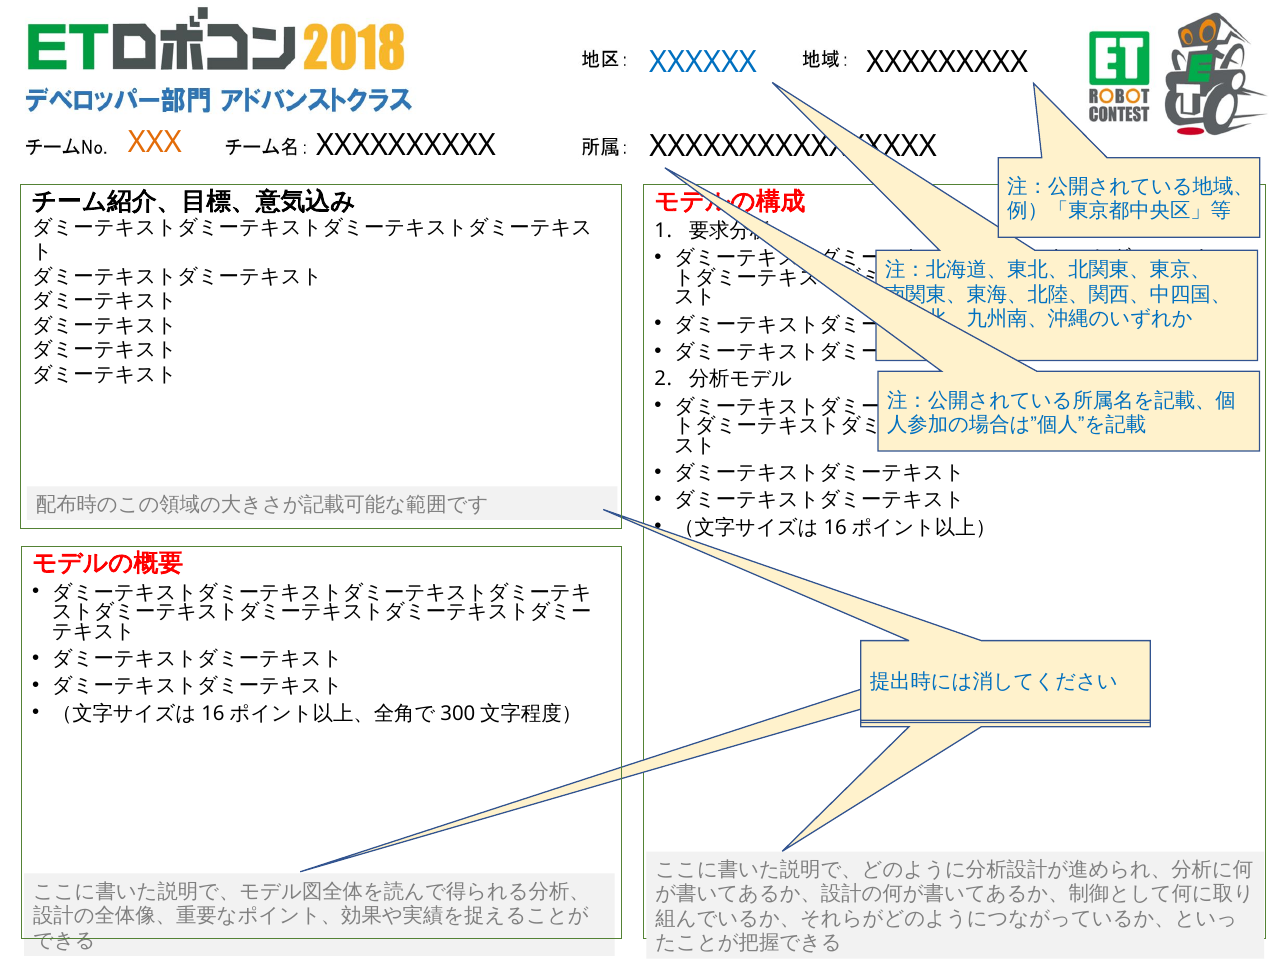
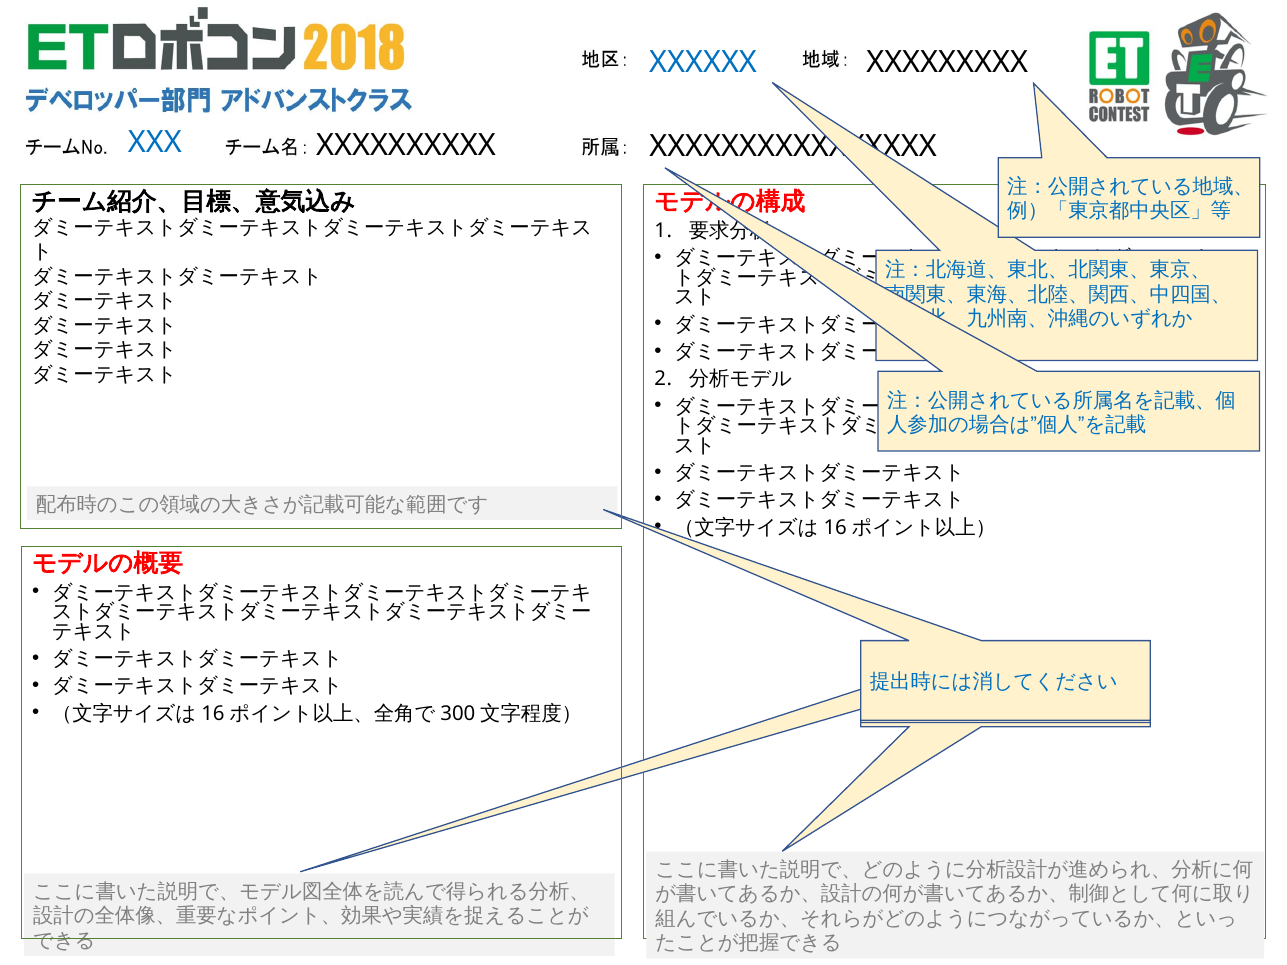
XXX colour: orange -> blue (155, 142)
